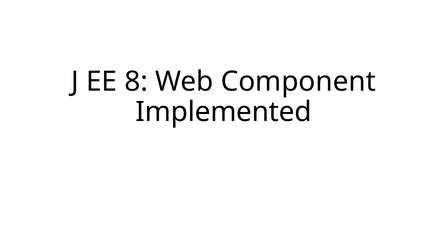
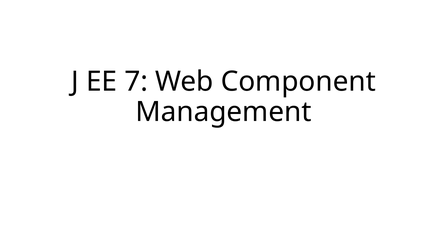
8: 8 -> 7 (136, 82)
Implemented: Implemented -> Management (223, 112)
